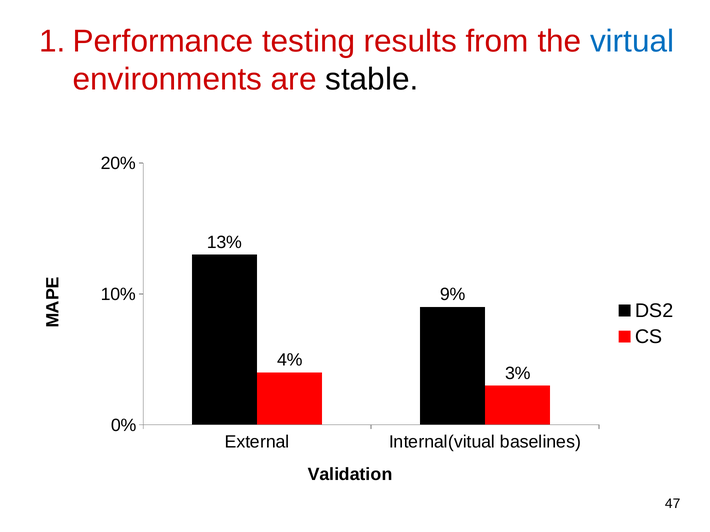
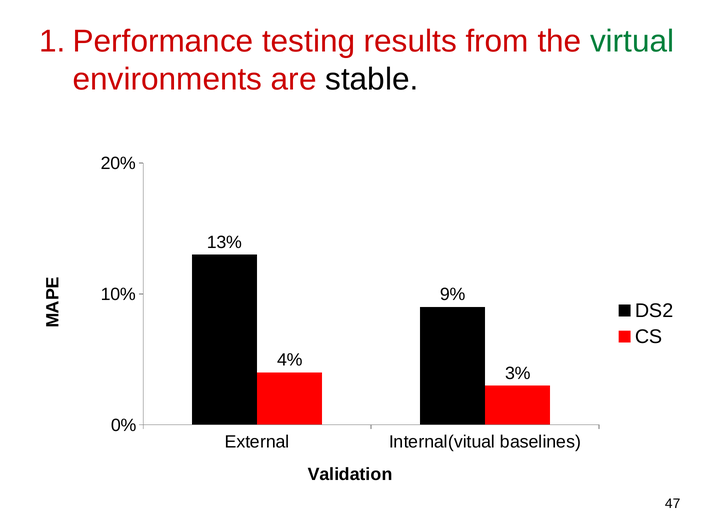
virtual colour: blue -> green (632, 41)
